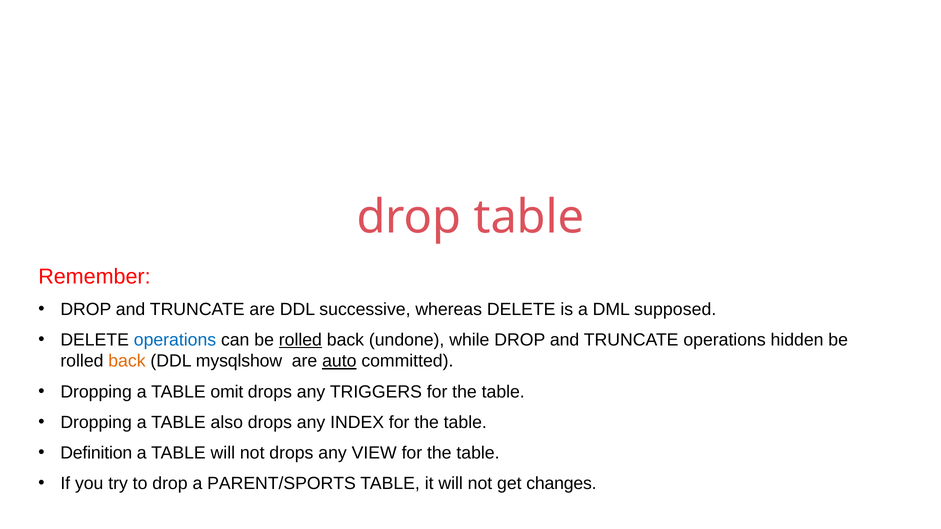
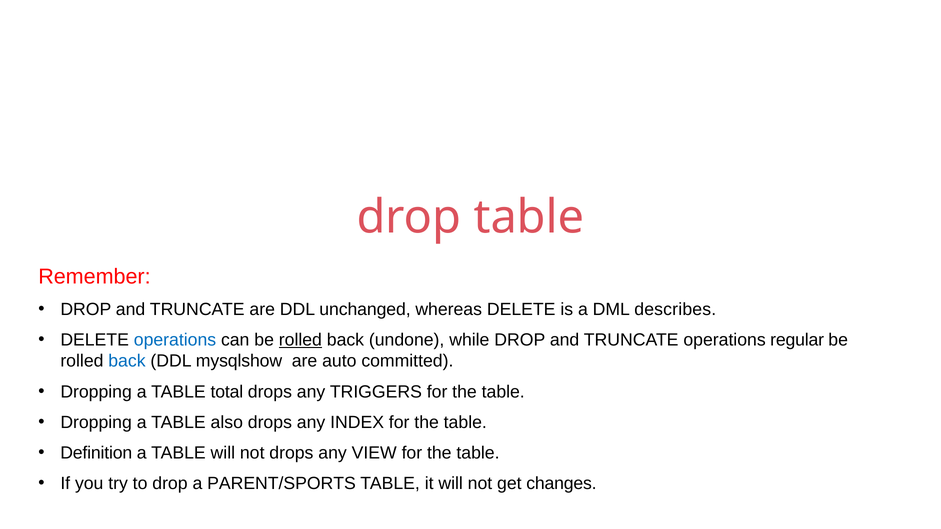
successive: successive -> unchanged (365, 310)
supposed: supposed -> describes (675, 310)
hidden: hidden -> regular (797, 340)
back colour: orange -> blue (127, 361)
auto underline: present -> none (339, 361)
omit: omit -> total (227, 392)
